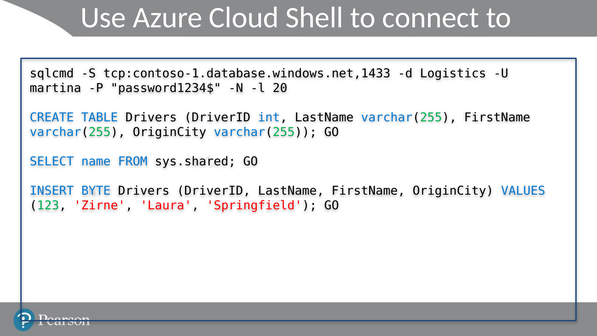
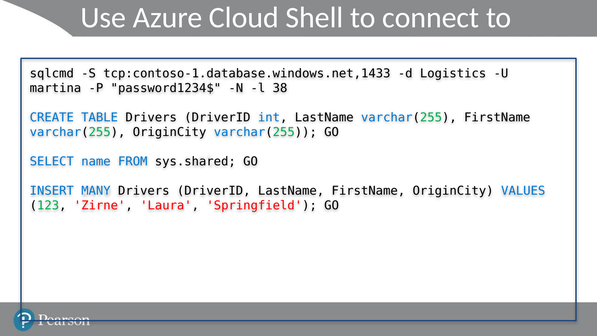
20: 20 -> 38 (280, 88)
BYTE: BYTE -> MANY (96, 191)
